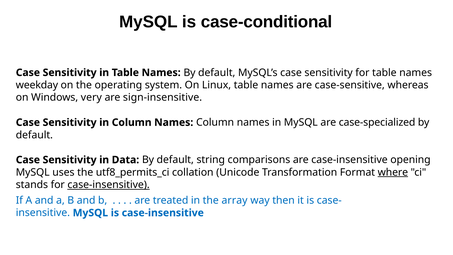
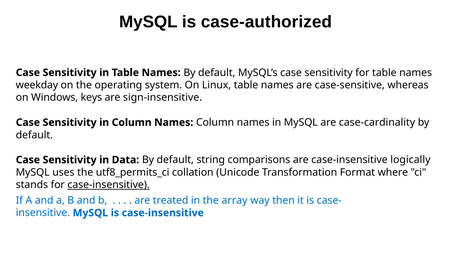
case-conditional: case-conditional -> case-authorized (266, 22)
very: very -> keys (91, 97)
case-specialized: case-specialized -> case-cardinality (377, 122)
opening: opening -> logically (410, 160)
where underline: present -> none (393, 172)
